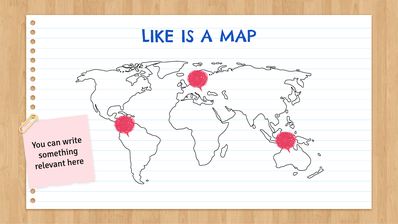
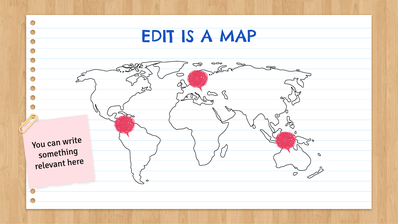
LIKE: LIKE -> EDIT (158, 37)
